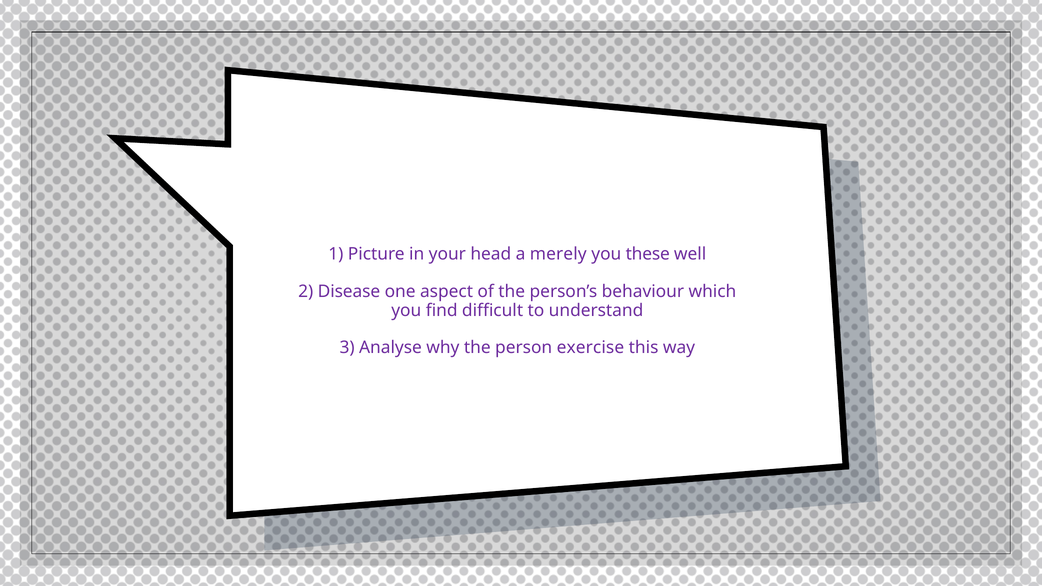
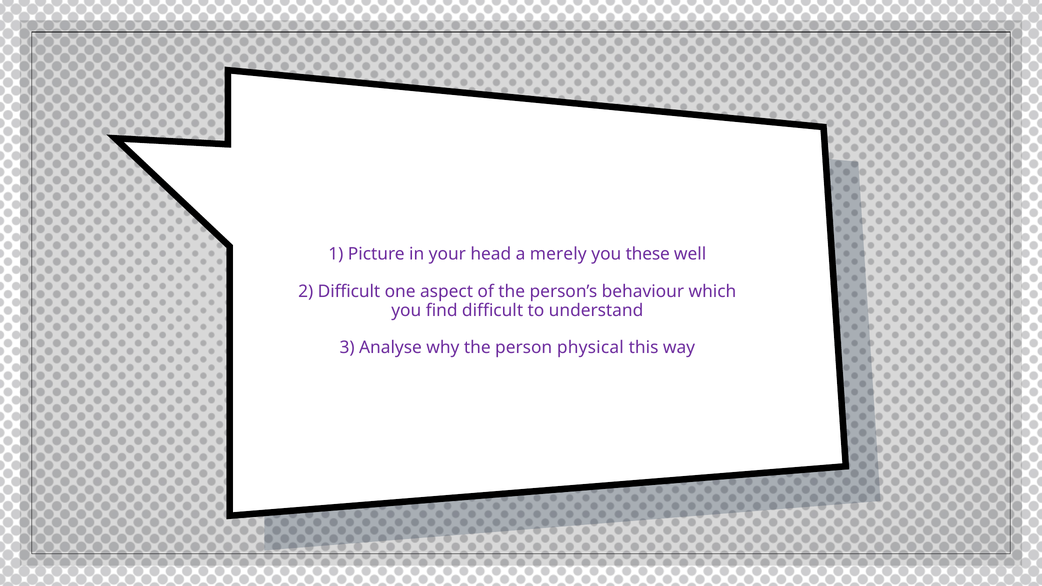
2 Disease: Disease -> Difficult (349, 292)
exercise: exercise -> physical (590, 348)
